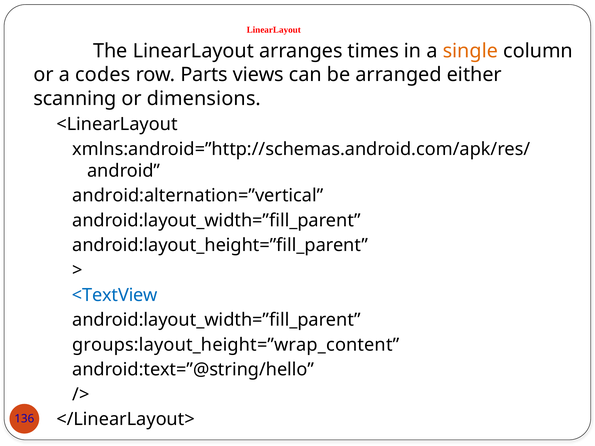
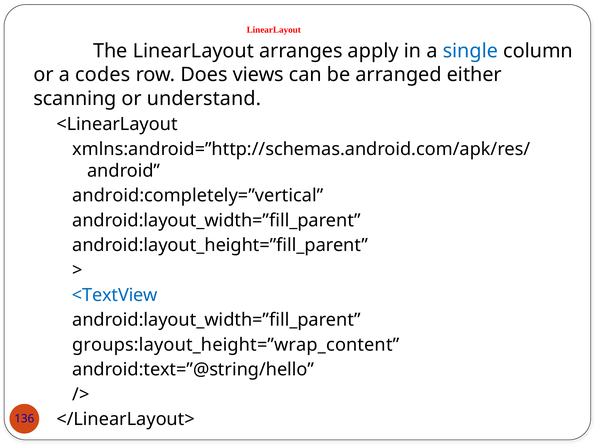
times: times -> apply (373, 51)
single colour: orange -> blue (470, 51)
Parts: Parts -> Does (204, 75)
dimensions: dimensions -> understand (204, 99)
android:alternation=”vertical: android:alternation=”vertical -> android:completely=”vertical (198, 196)
